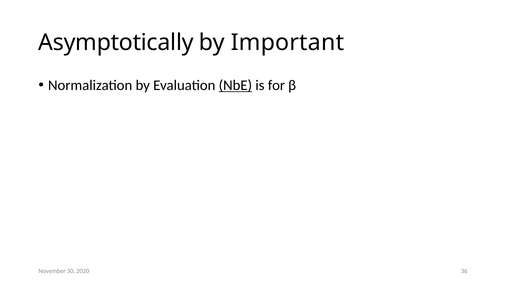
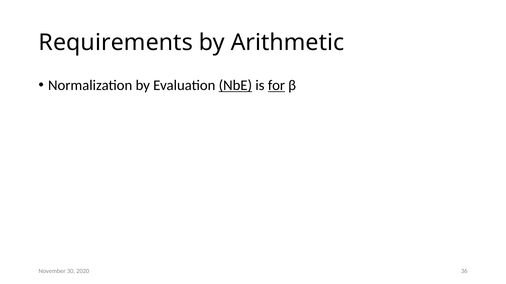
Asymptotically: Asymptotically -> Requirements (116, 43)
Important: Important -> Arithmetic (288, 43)
for underline: none -> present (276, 86)
